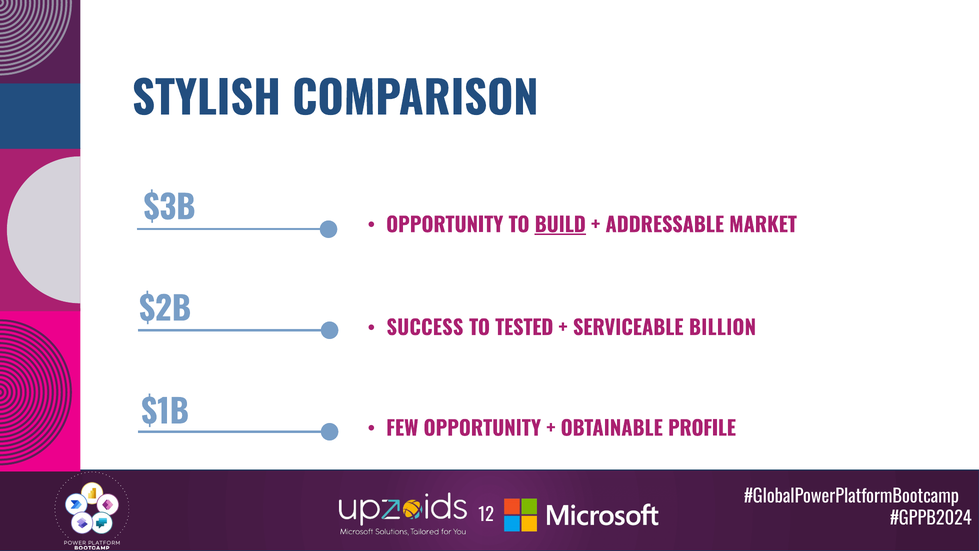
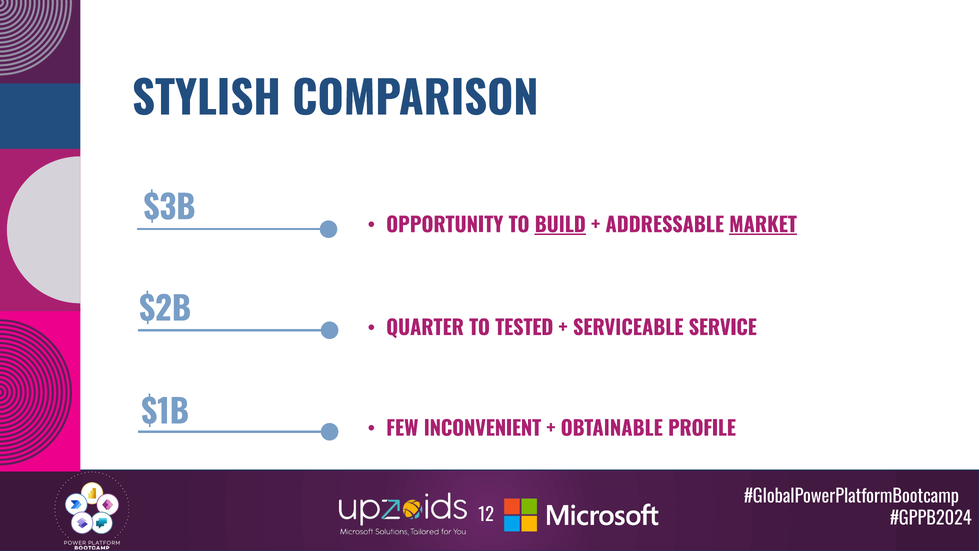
MARKET underline: none -> present (763, 225)
SUCCESS: SUCCESS -> QUARTER (425, 328)
BILLION: BILLION -> SERVICE (723, 328)
FEW OPPORTUNITY: OPPORTUNITY -> INCONVENIENT (482, 429)
